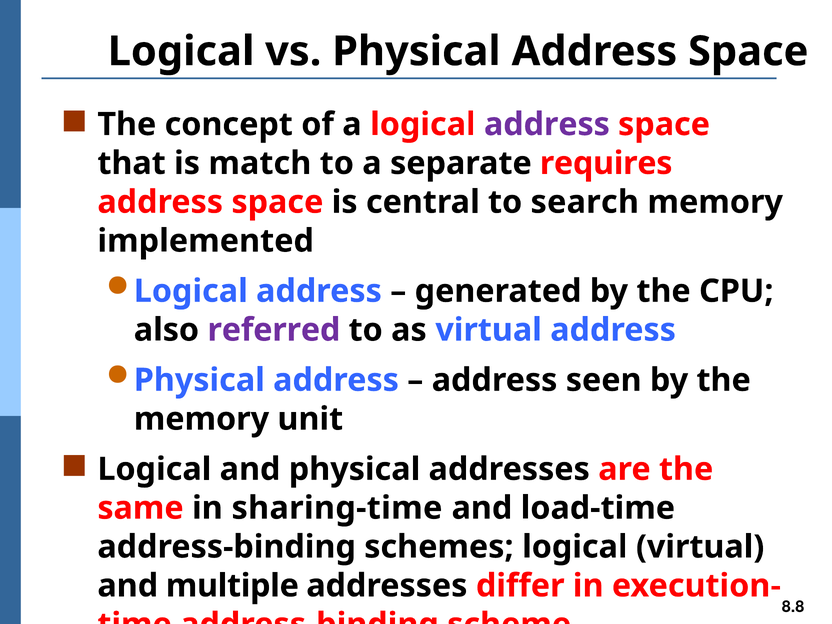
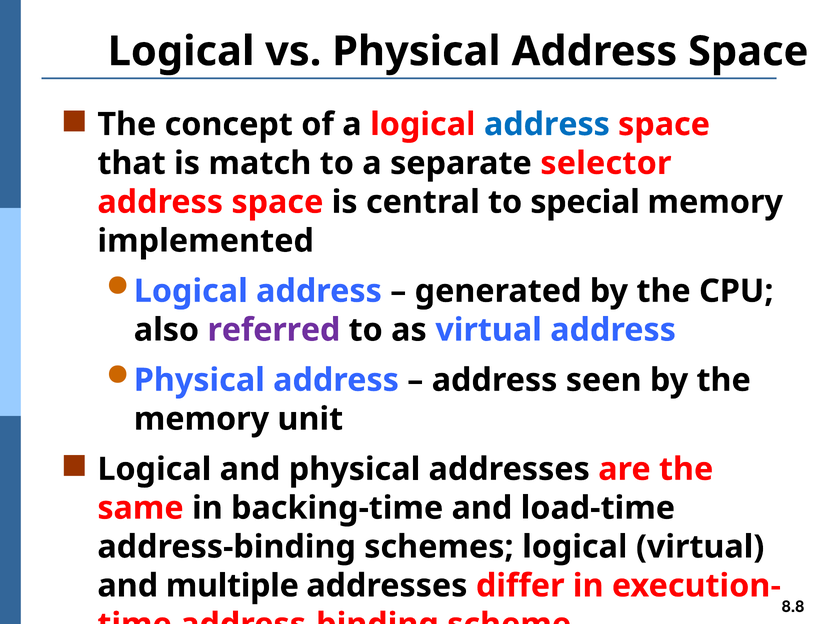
address colour: purple -> blue (547, 124)
requires: requires -> selector (606, 163)
search: search -> special (585, 202)
sharing-time: sharing-time -> backing-time (337, 508)
